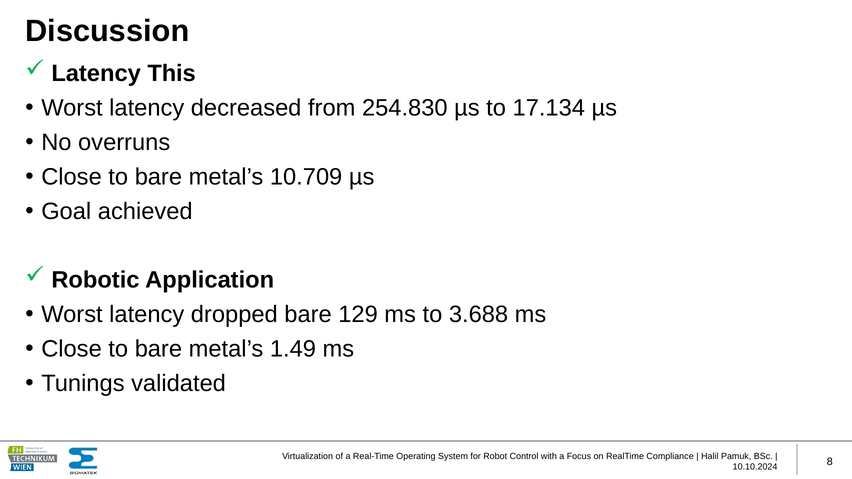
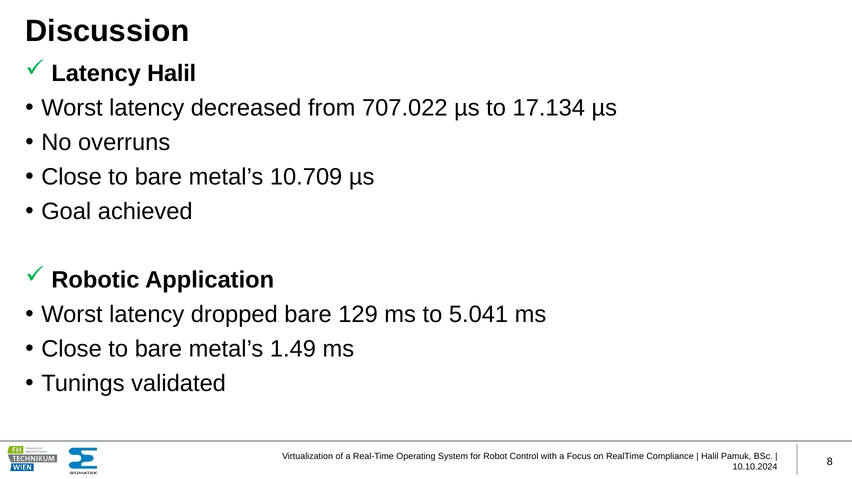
Latency This: This -> Halil (172, 74)
254.830: 254.830 -> 707.022 (405, 108)
3.688: 3.688 -> 5.041 (479, 315)
